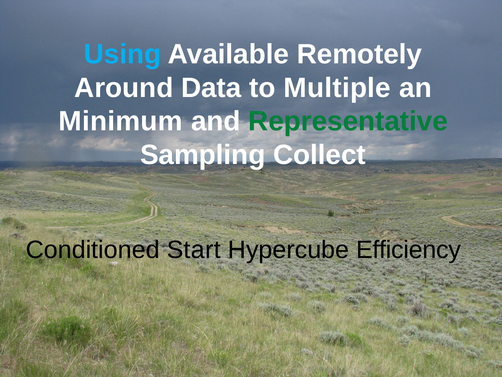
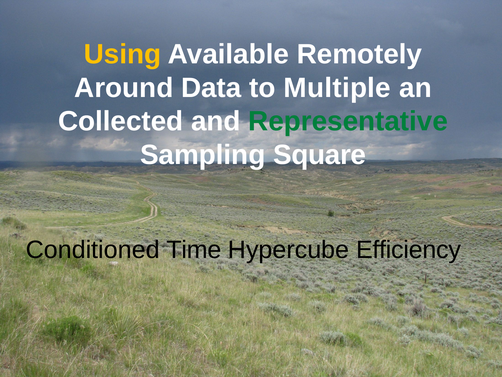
Using colour: light blue -> yellow (122, 54)
Minimum: Minimum -> Collected (121, 121)
Collect: Collect -> Square (320, 155)
Start: Start -> Time (194, 249)
